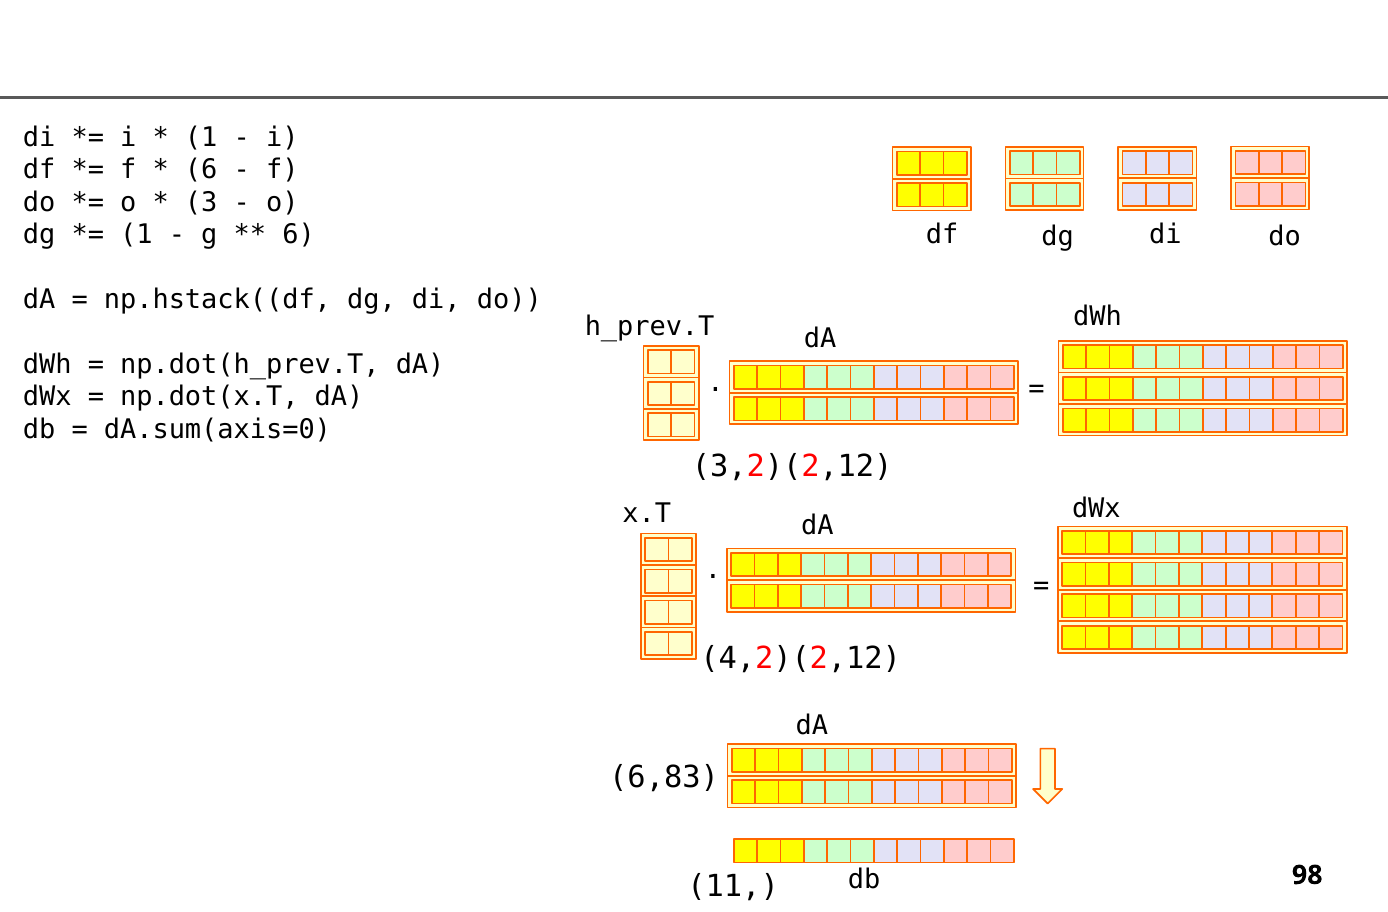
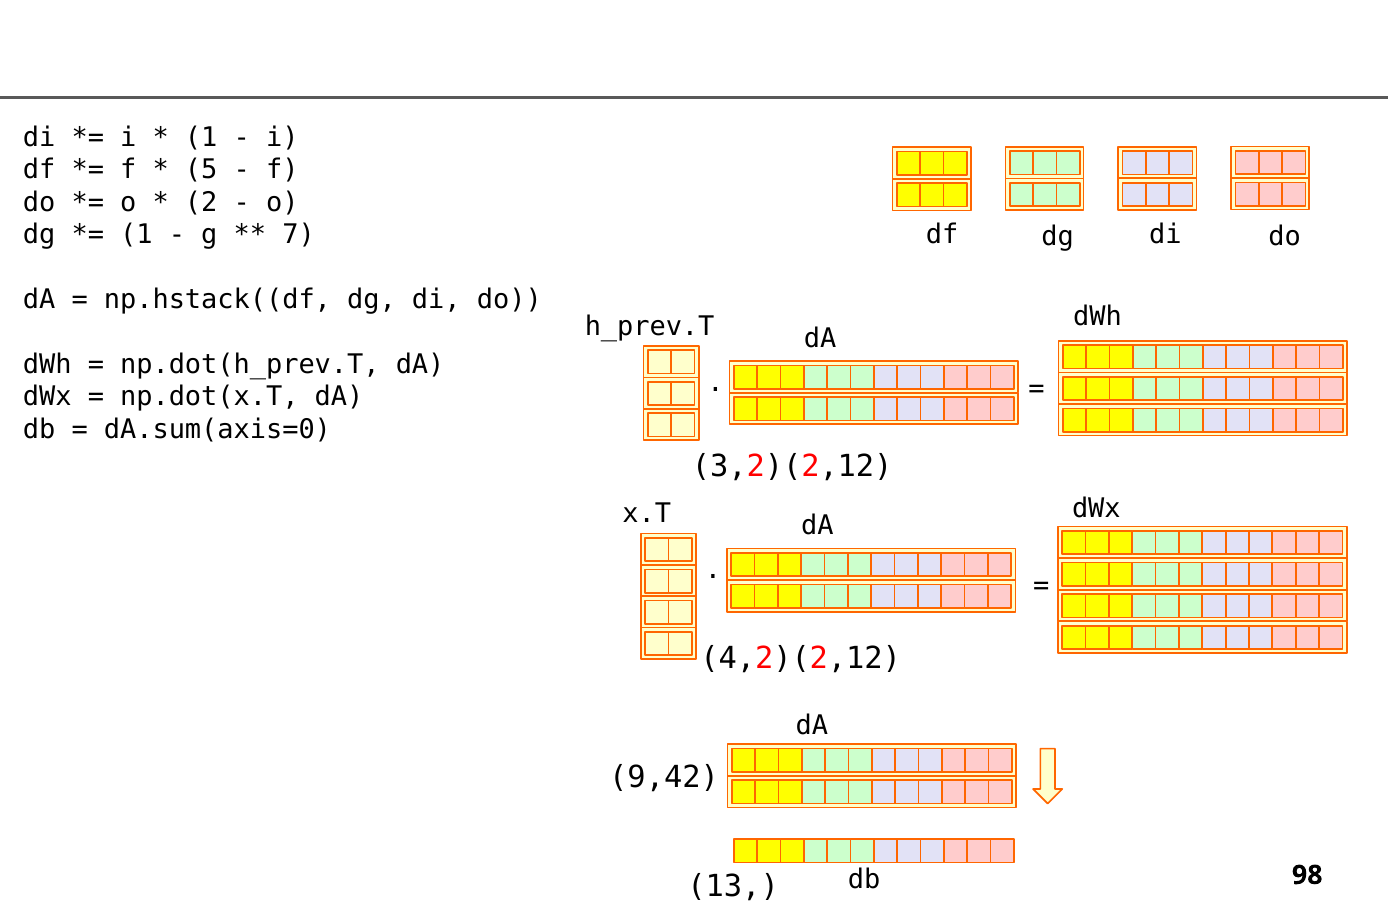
6: 6 -> 5 (201, 170)
3: 3 -> 2 (201, 202)
6: 6 -> 7 (299, 235)
6,83: 6,83 -> 9,42 (664, 777)
11: 11 -> 13 (733, 886)
